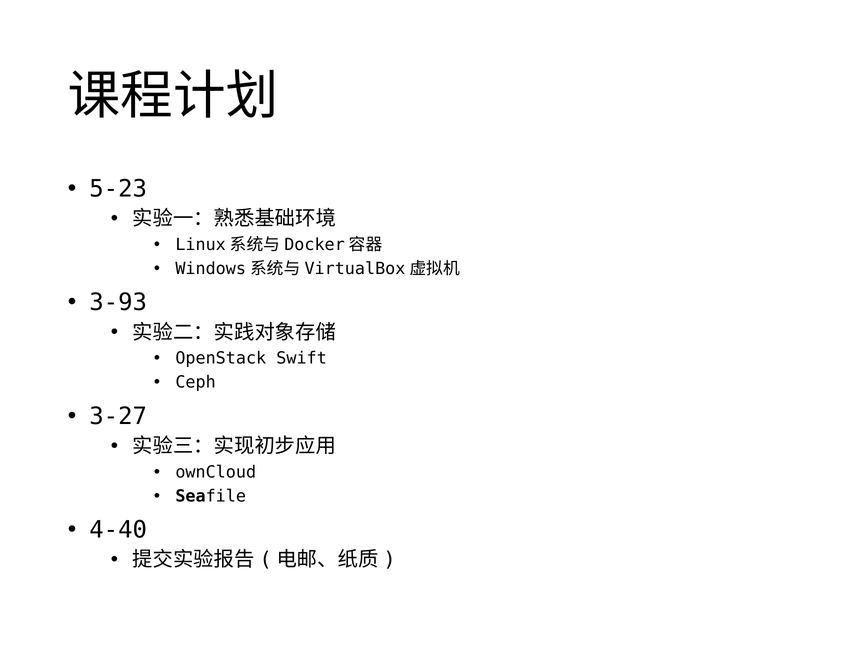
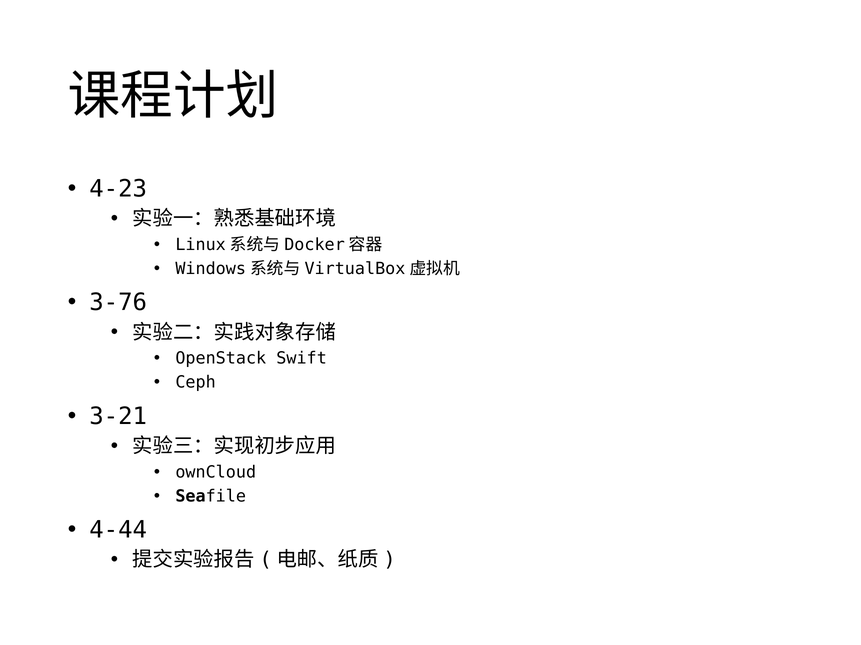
5-23: 5-23 -> 4-23 (118, 189)
3-93: 3-93 -> 3-76 (118, 303)
3-27: 3-27 -> 3-21 (118, 417)
4-40: 4-40 -> 4-44 (118, 531)
